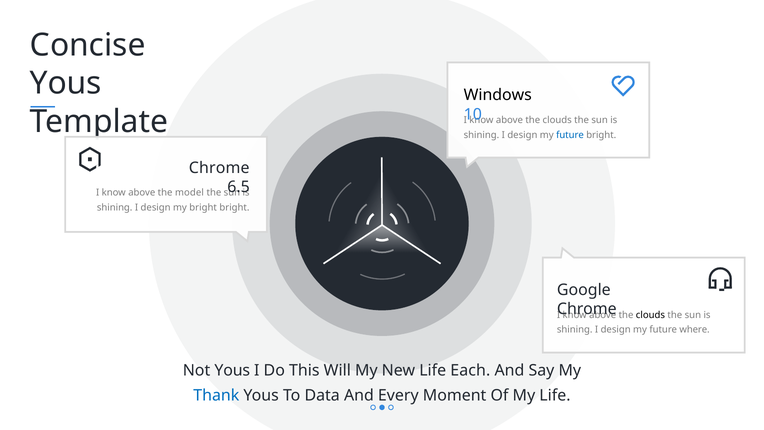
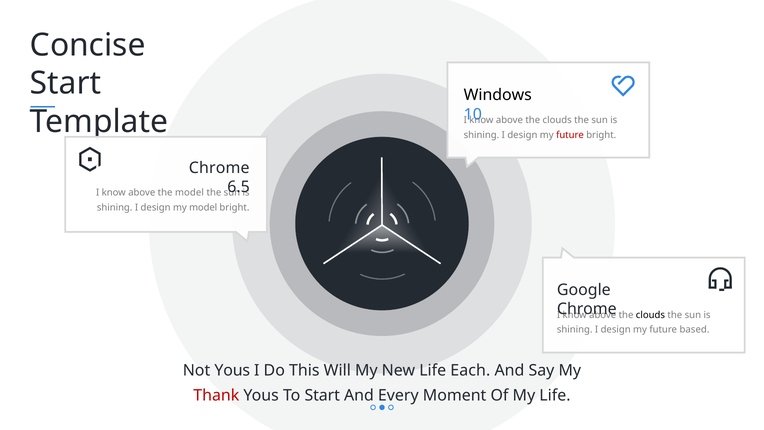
Yous: Yous -> Start (66, 83)
future colour: blue -> red (570, 135)
my bright: bright -> model (203, 208)
where: where -> based (694, 330)
Thank colour: blue -> red (216, 395)
To Data: Data -> Start (322, 395)
